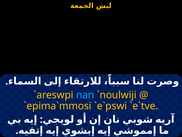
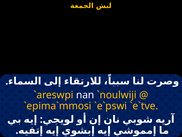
nan colour: light blue -> white (85, 95)
